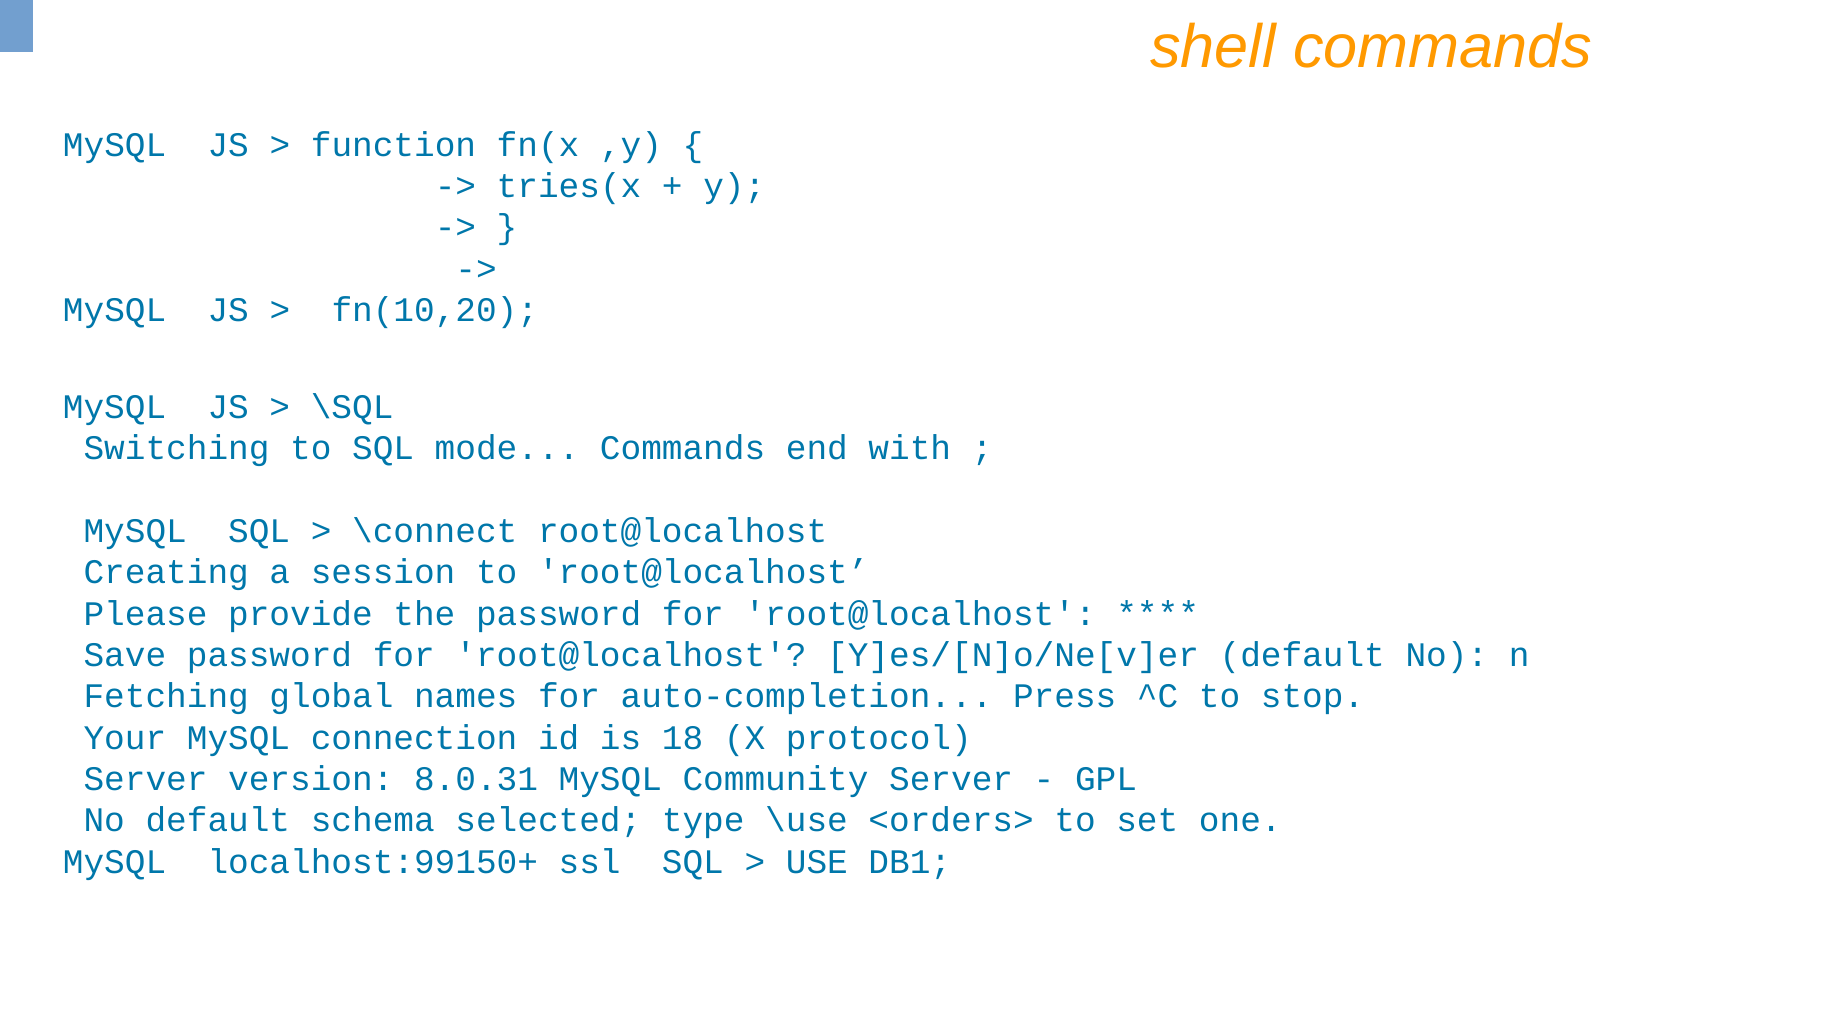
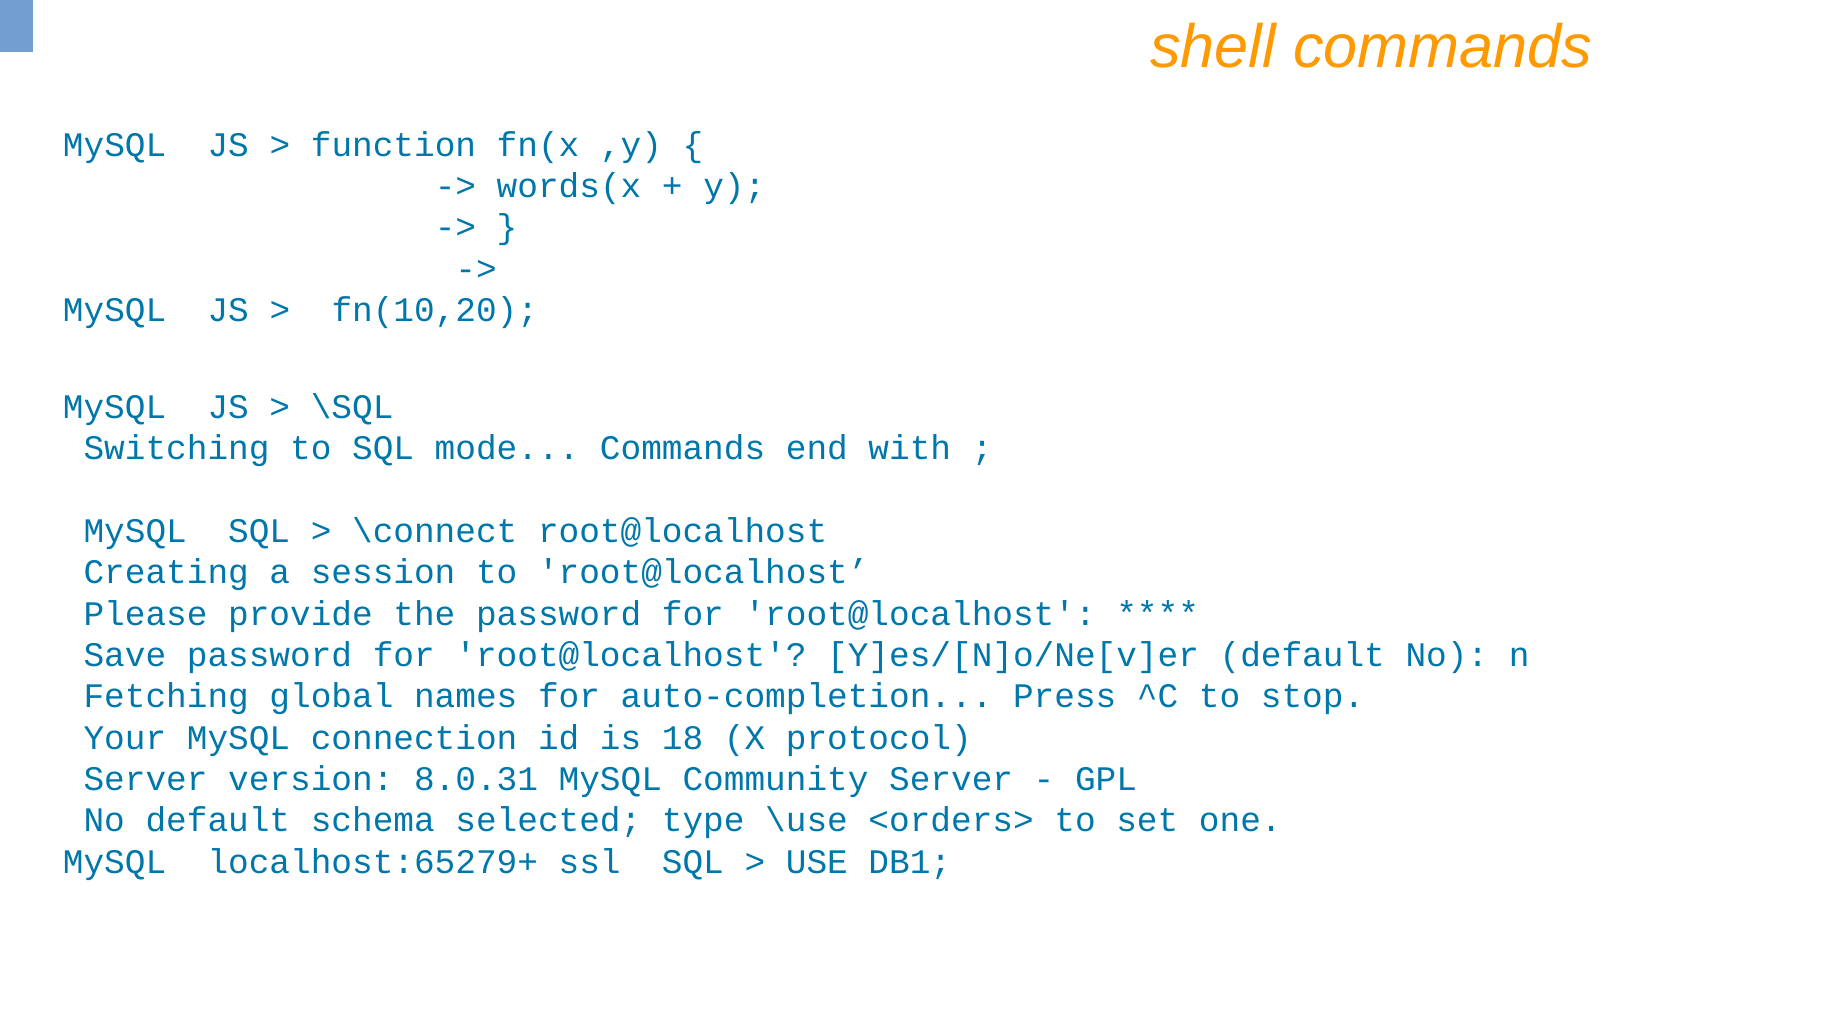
tries(x: tries(x -> words(x (569, 186)
localhost:99150+: localhost:99150+ -> localhost:65279+ (373, 862)
